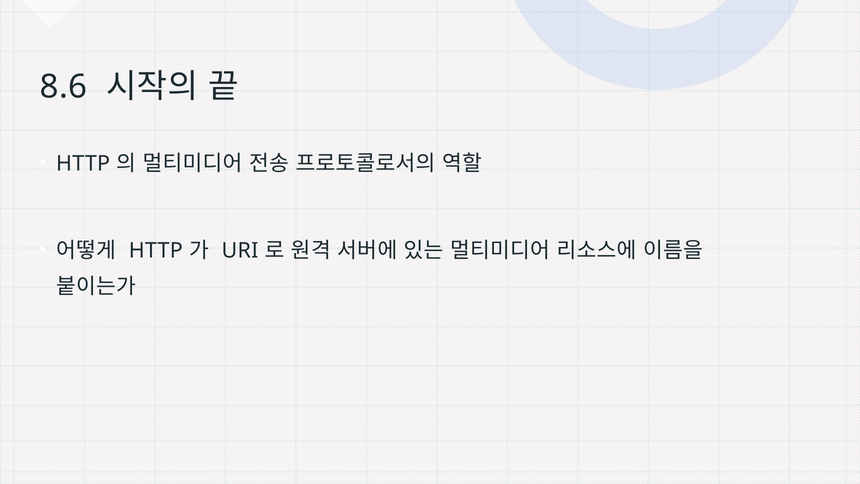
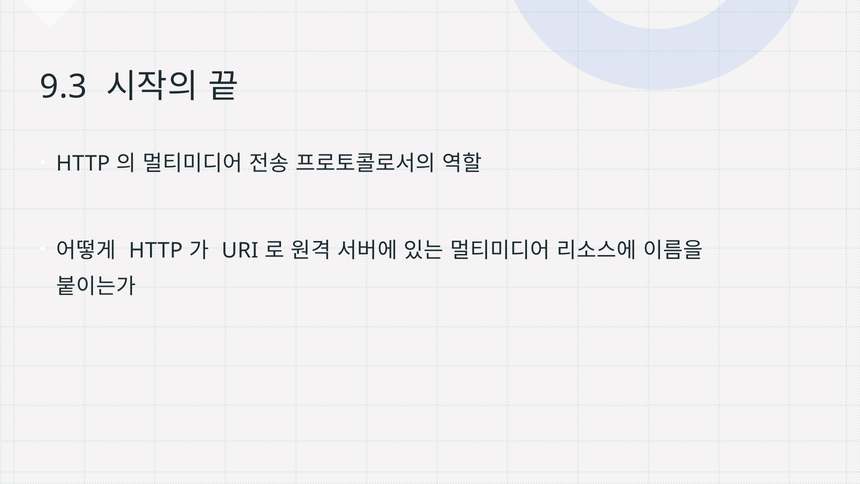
8.6: 8.6 -> 9.3 (64, 87)
